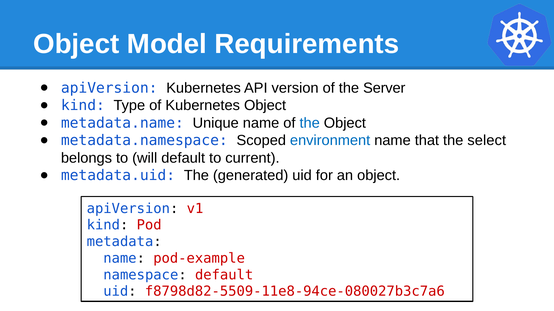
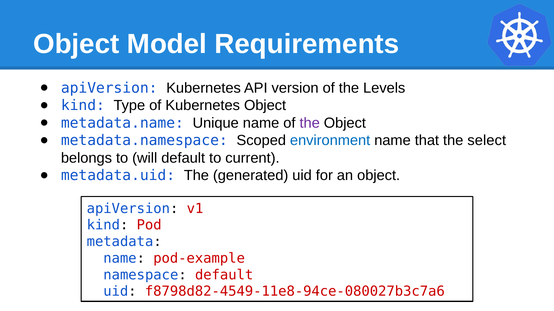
Server: Server -> Levels (384, 88)
the colour: blue -> purple (310, 123)
f8798d82-5509-11e8-94ce-080027b3c7a6: f8798d82-5509-11e8-94ce-080027b3c7a6 -> f8798d82-4549-11e8-94ce-080027b3c7a6 (295, 292)
